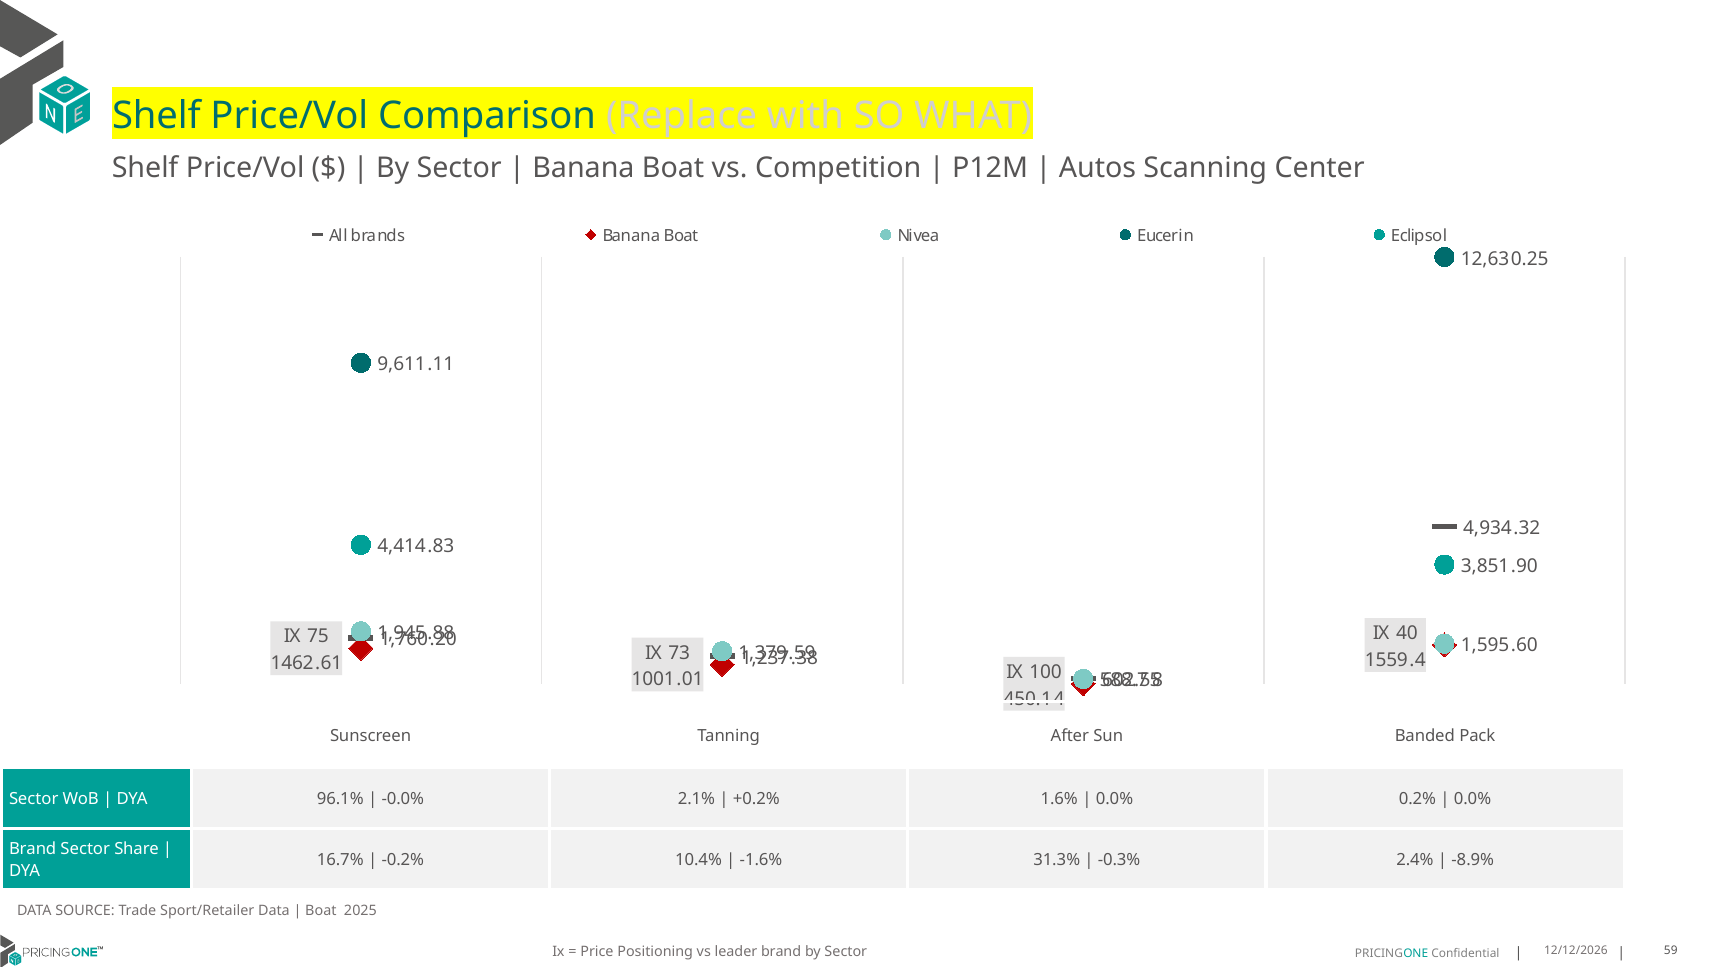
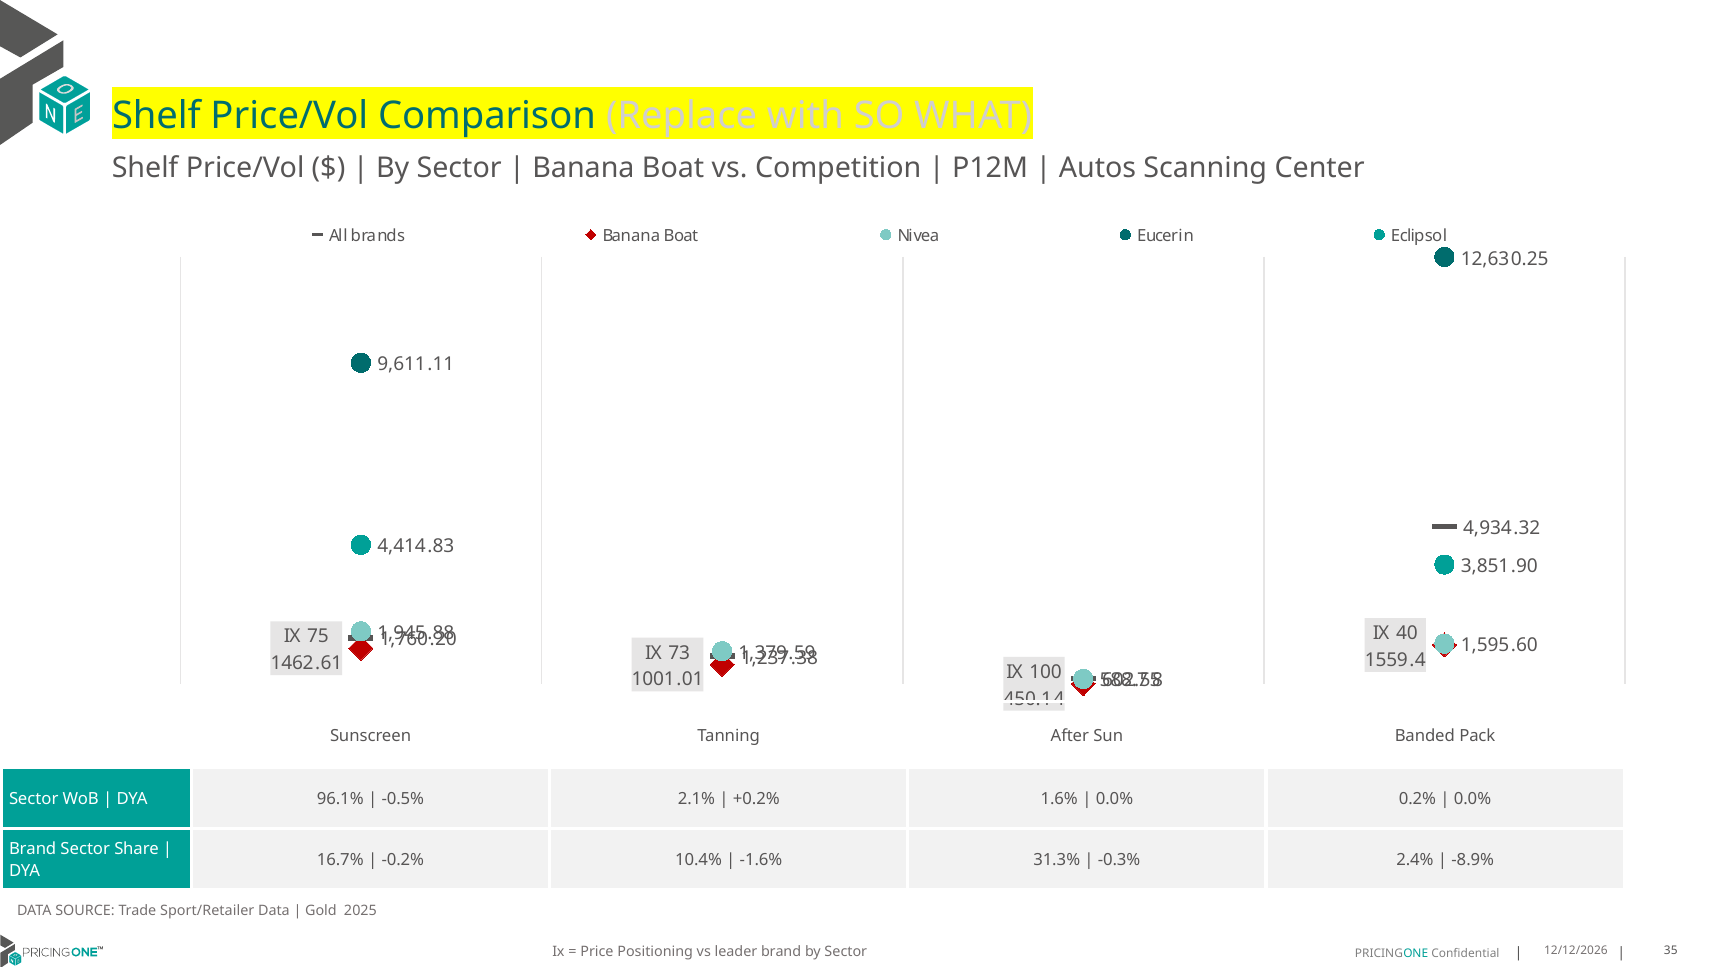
-0.0%: -0.0% -> -0.5% (403, 800)
Boat: Boat -> Gold (321, 911)
59: 59 -> 35 (1671, 951)
